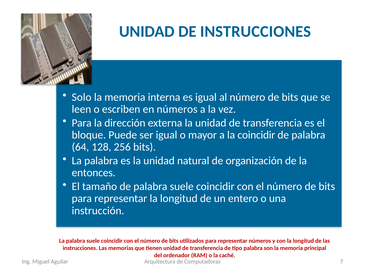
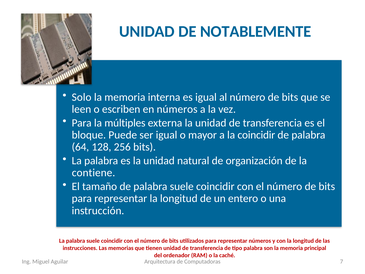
DE INSTRUCCIONES: INSTRUCCIONES -> NOTABLEMENTE (256, 31)
dirección: dirección -> múltiples (125, 123)
entonces: entonces -> contiene (94, 173)
